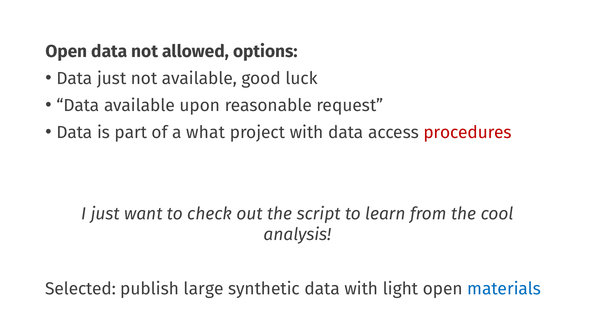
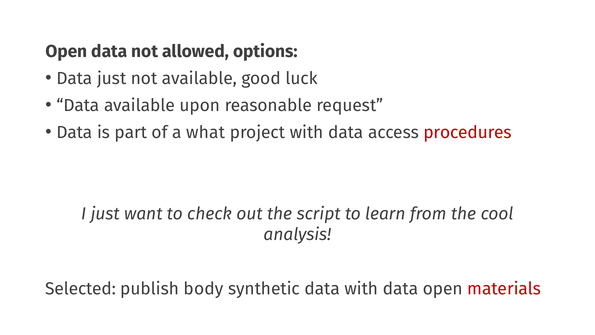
large: large -> body (204, 288)
data with light: light -> data (400, 288)
materials colour: blue -> red (504, 288)
